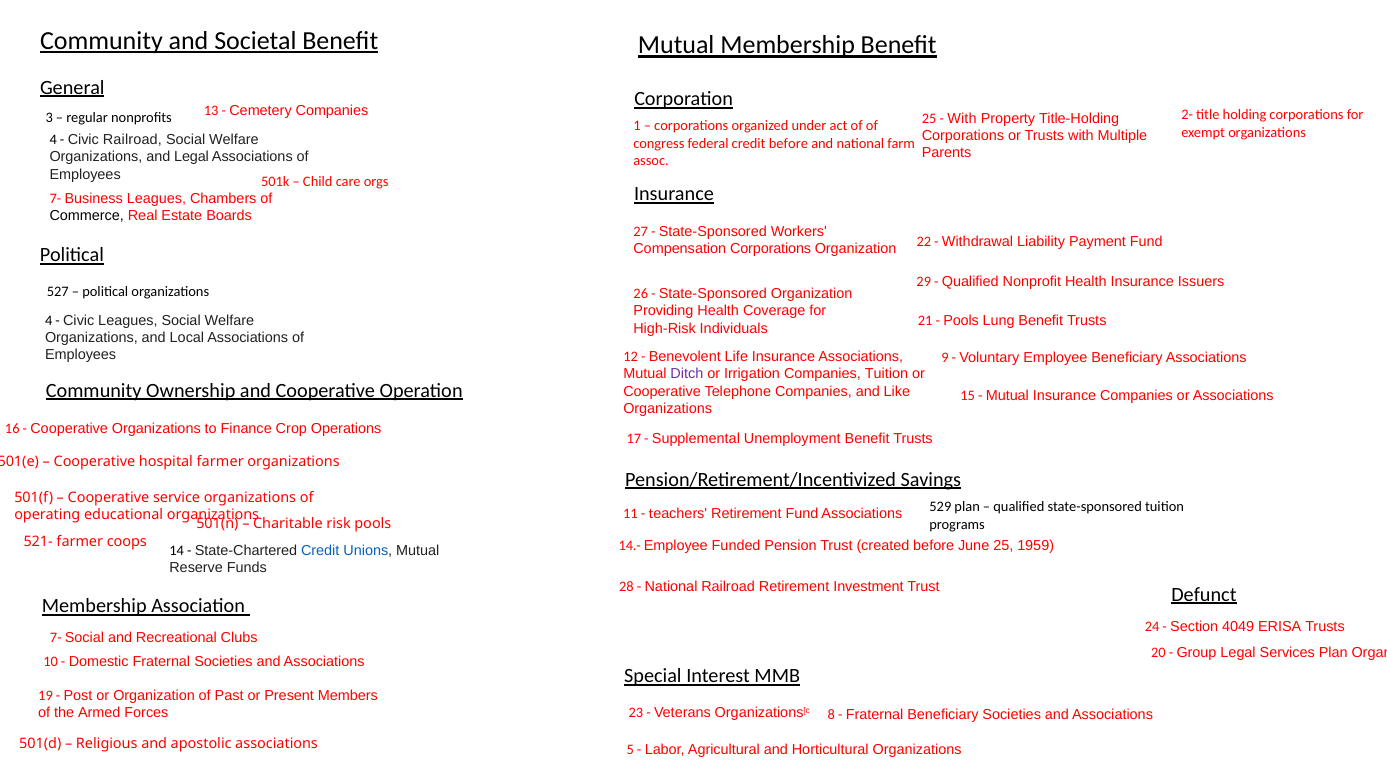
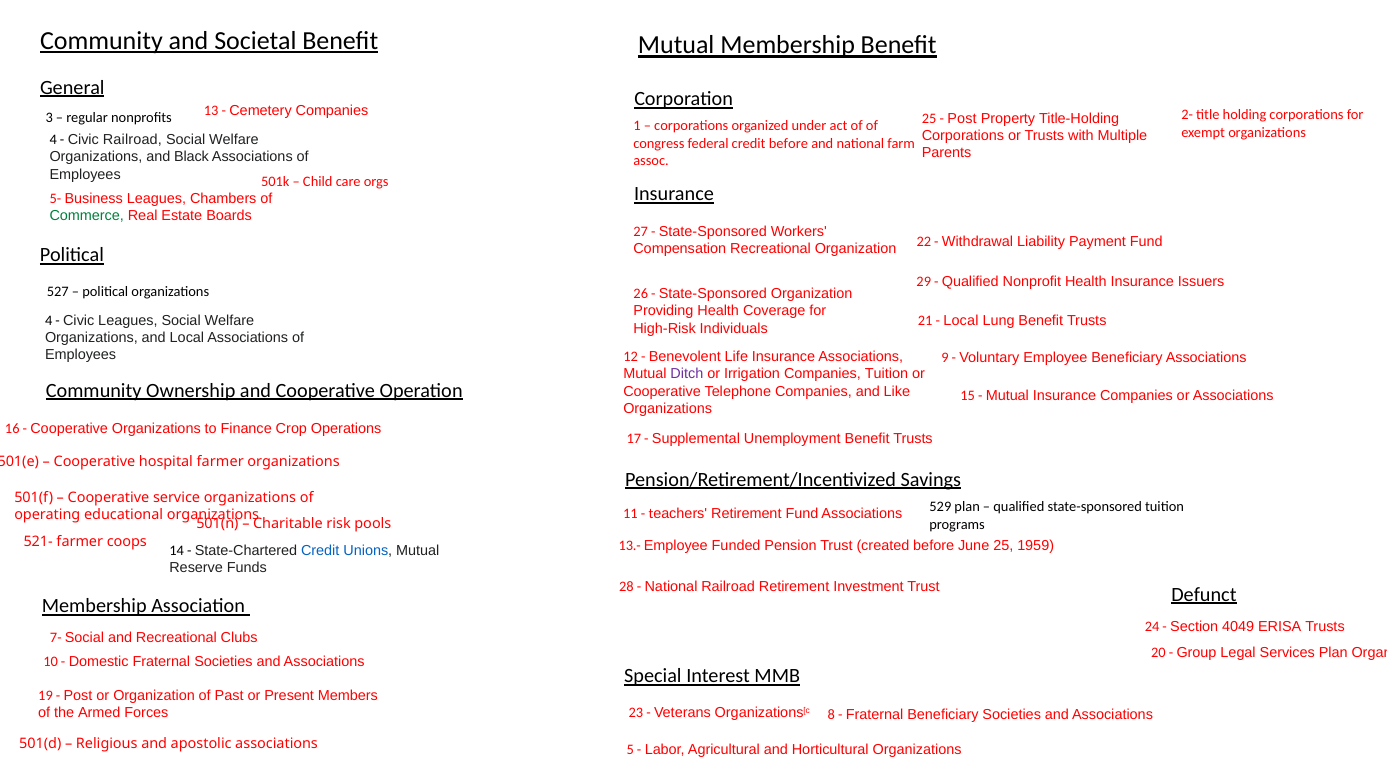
With: With -> Post (962, 118)
and Legal: Legal -> Black (192, 157)
7-: 7- -> 5- (55, 199)
Commerce colour: black -> green (87, 216)
Compensation Corporations: Corporations -> Recreational (771, 249)
Pools: Pools -> Local (961, 321)
14.-: 14.- -> 13.- (630, 546)
